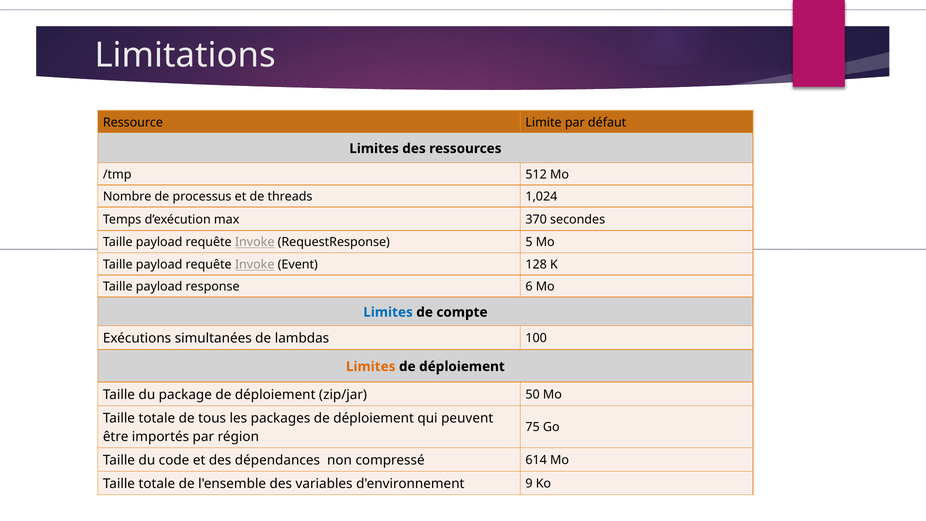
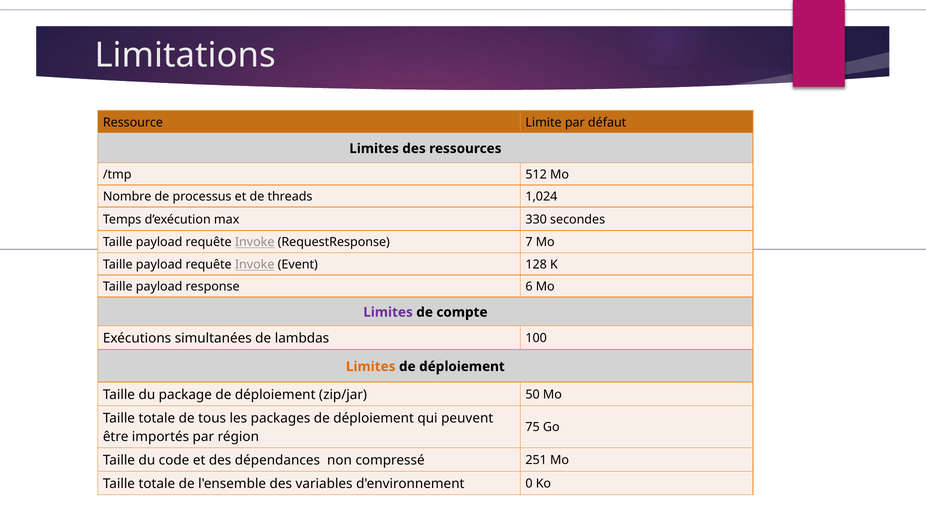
370: 370 -> 330 (536, 219)
5: 5 -> 7 (529, 242)
Limites colour: blue -> purple (388, 312)
614: 614 -> 251 (536, 460)
9: 9 -> 0 (529, 484)
